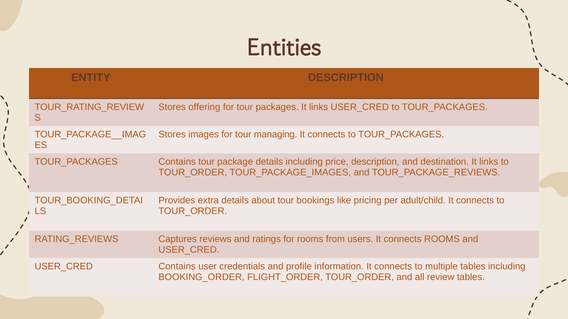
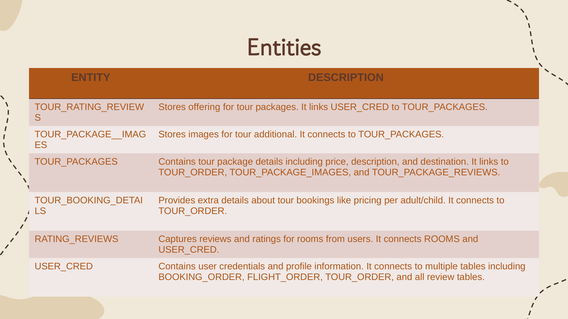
managing: managing -> additional (276, 135)
